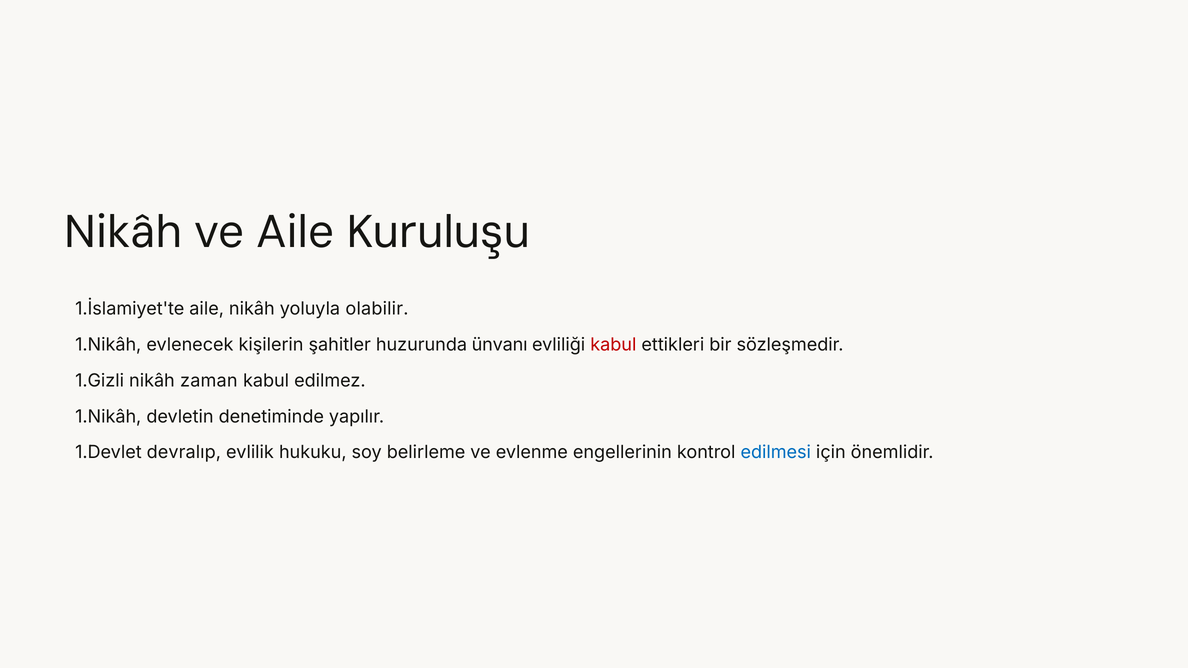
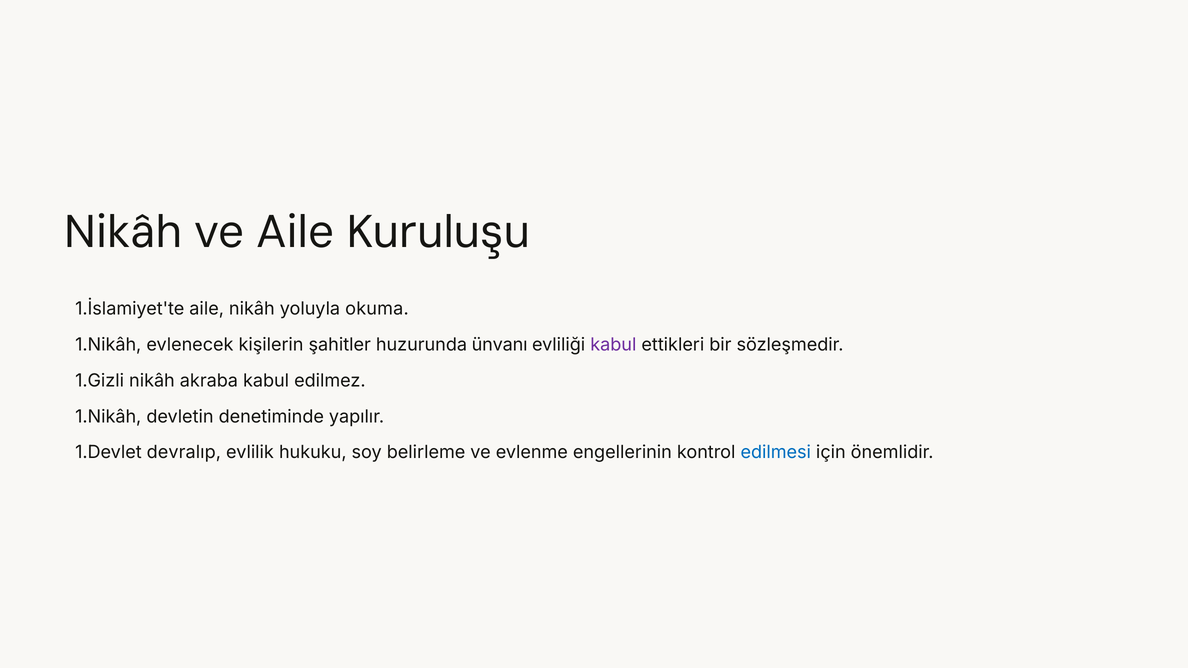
olabilir: olabilir -> okuma (377, 309)
kabul colour: red -> purple (613, 345)
zaman: zaman -> akraba (209, 381)
